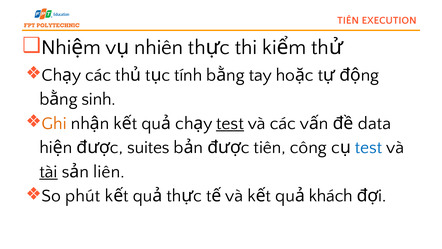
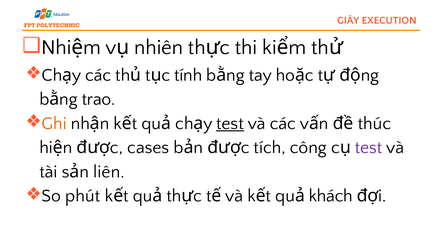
TIÊN: TIÊN -> GIÂY (348, 21)
sinh: sinh -> trao (99, 99)
data: data -> thúc (375, 123)
suites: suites -> cases (148, 147)
tiên: tiên -> tích (270, 147)
test colour: blue -> purple (369, 147)
tài underline: present -> none (48, 171)
